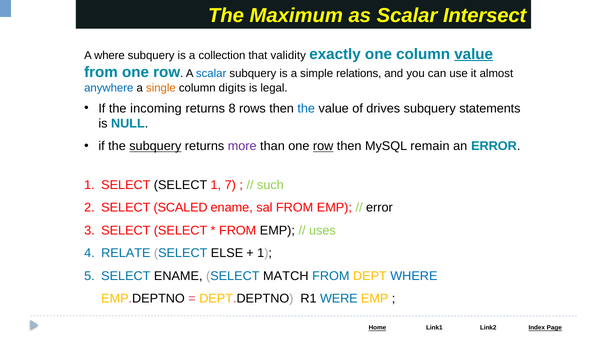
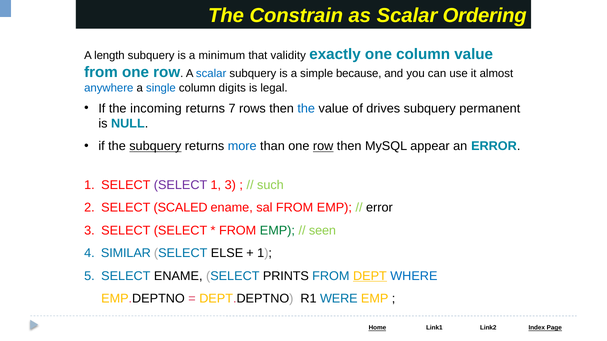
Maximum: Maximum -> Constrain (296, 16)
Intersect: Intersect -> Ordering (485, 16)
A where: where -> length (109, 55)
collection: collection -> minimum (222, 55)
value underline: present -> none (474, 54)
relations: relations -> because (359, 74)
single colour: orange -> blue (161, 88)
8: 8 -> 7 (232, 109)
statements: statements -> permanent (490, 109)
more colour: purple -> blue (242, 147)
remain: remain -> appear (430, 147)
SELECT colour: black -> purple (181, 185)
1 7: 7 -> 3 (230, 185)
EMP colour: black -> green (277, 231)
uses: uses -> seen (322, 231)
RELATE: RELATE -> SIMILAR (126, 253)
MATCH: MATCH -> PRINTS (286, 276)
DEPT underline: none -> present (370, 276)
